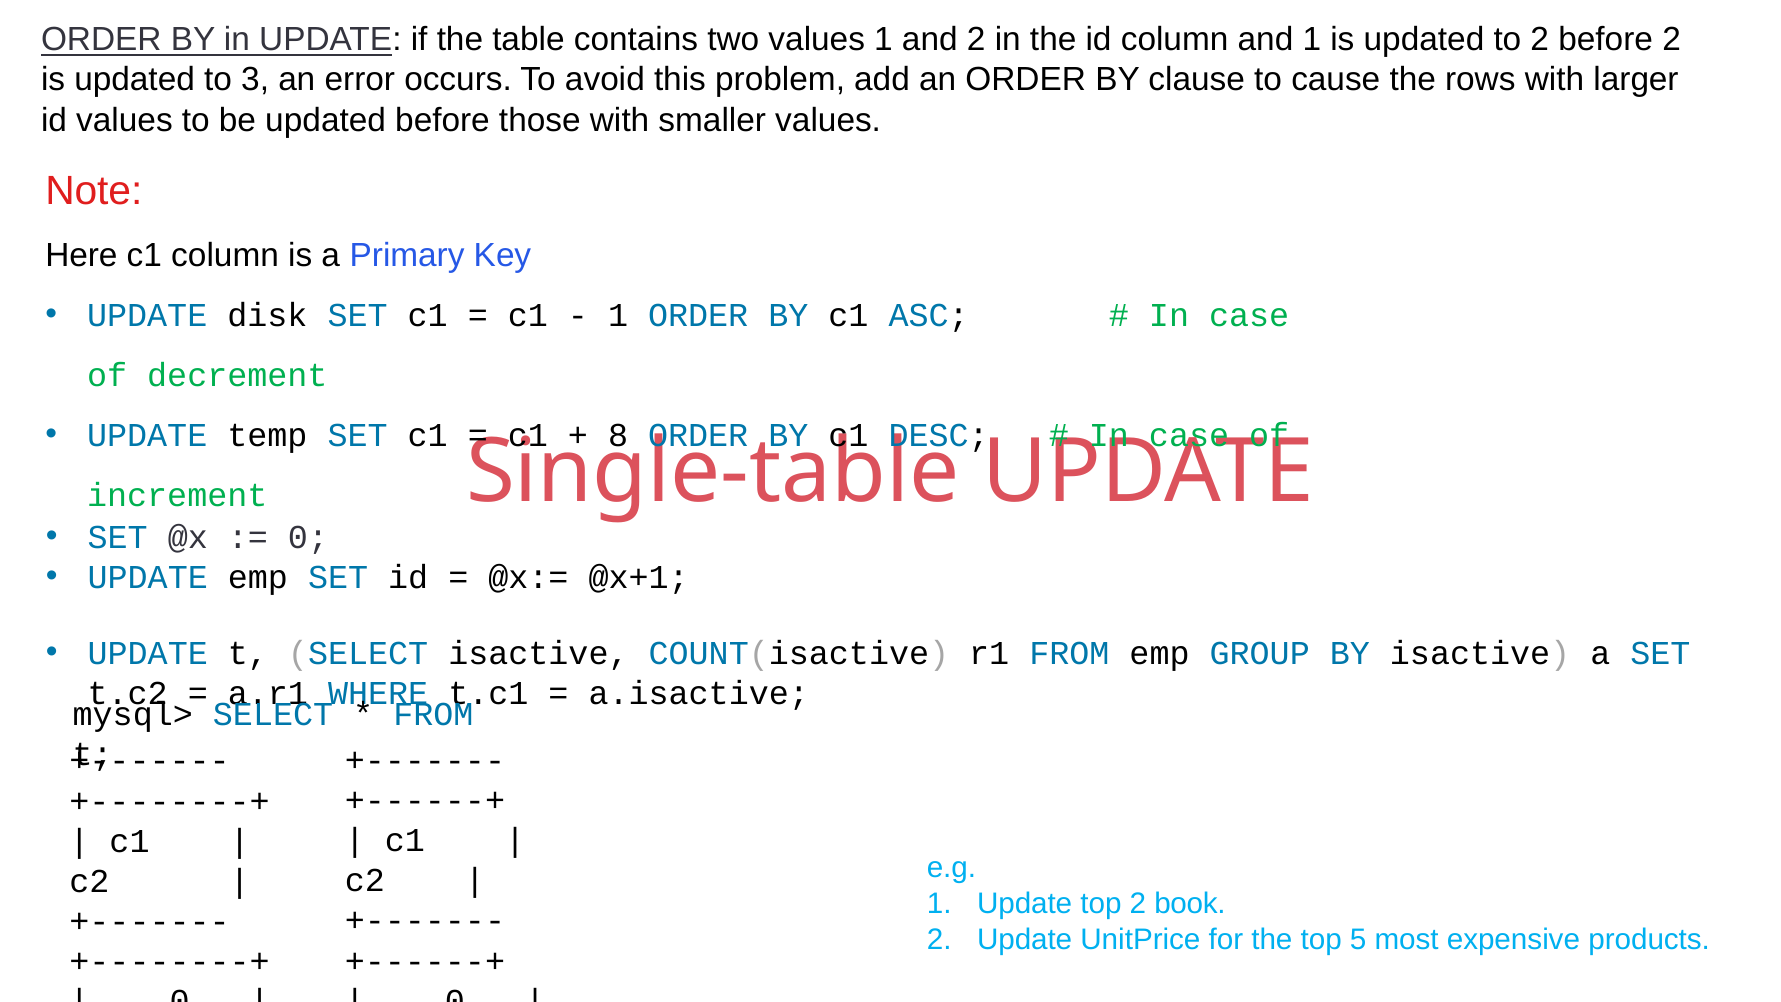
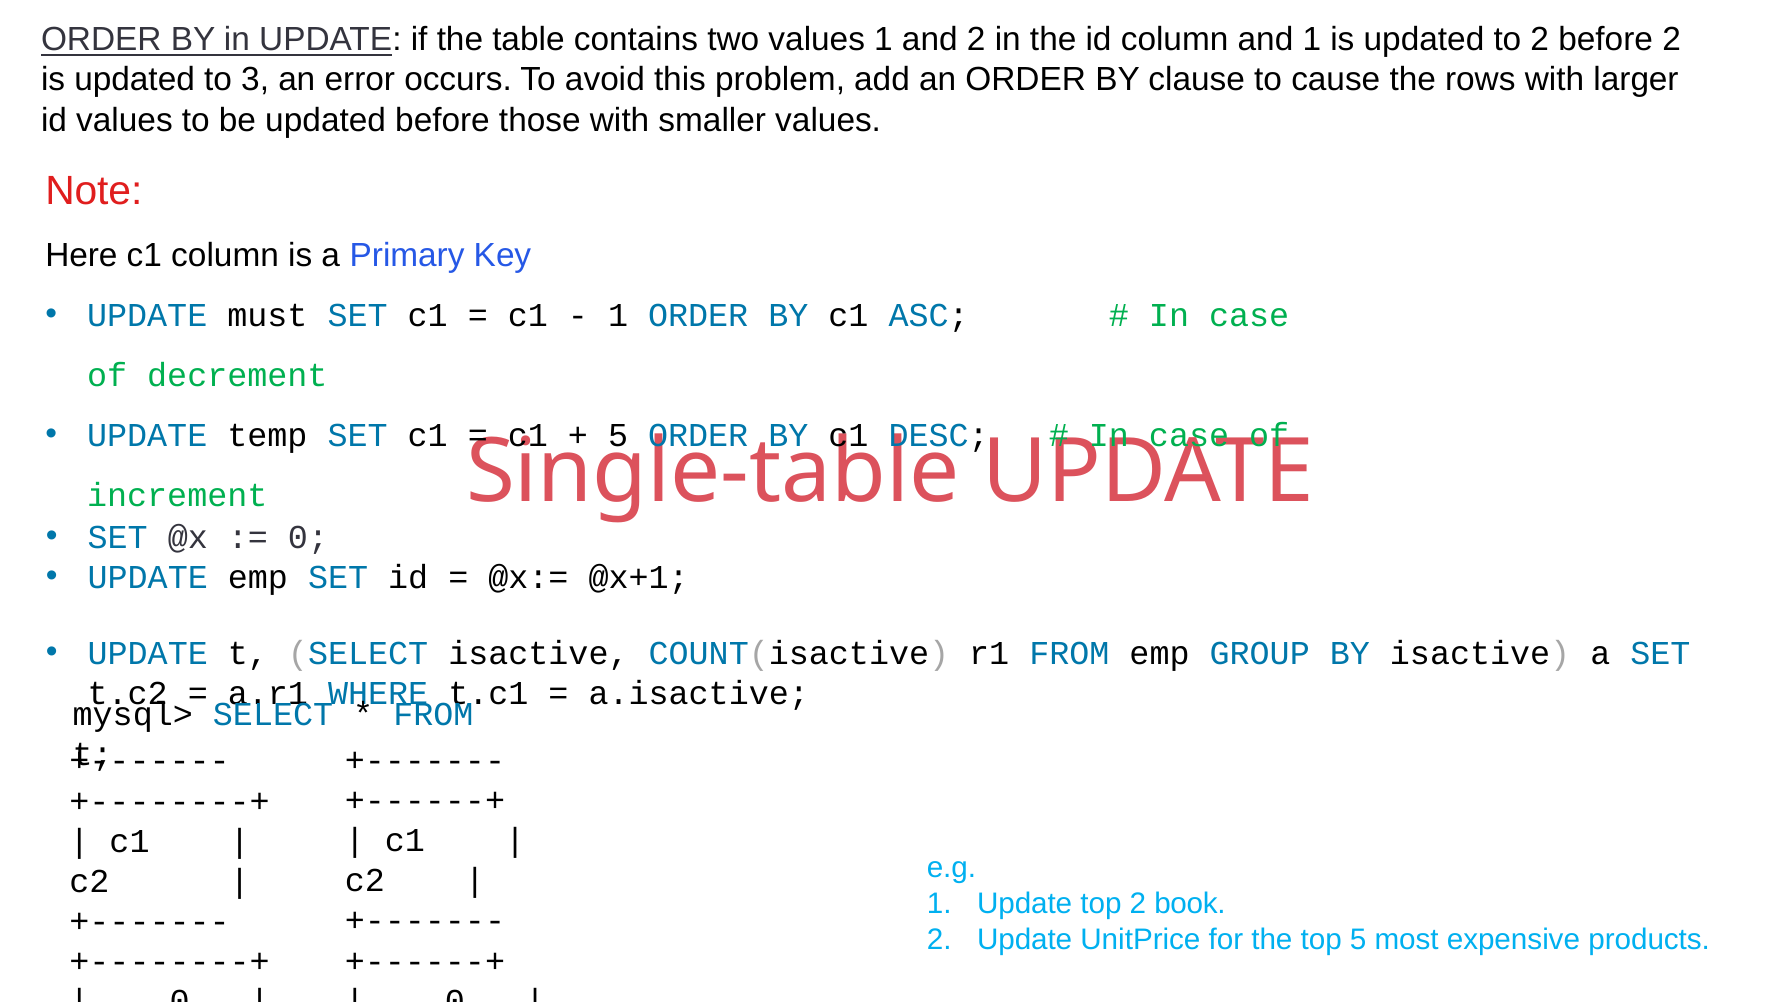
disk: disk -> must (267, 315)
8: 8 -> 5 (618, 435)
